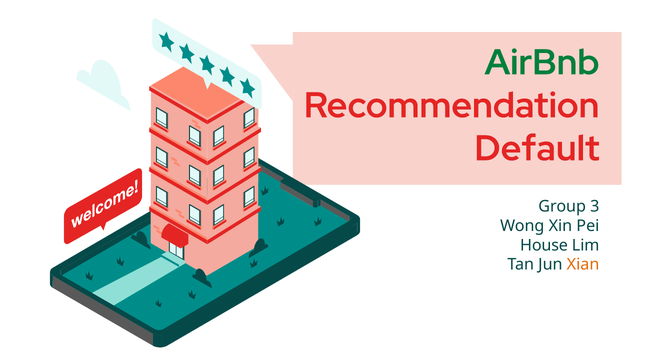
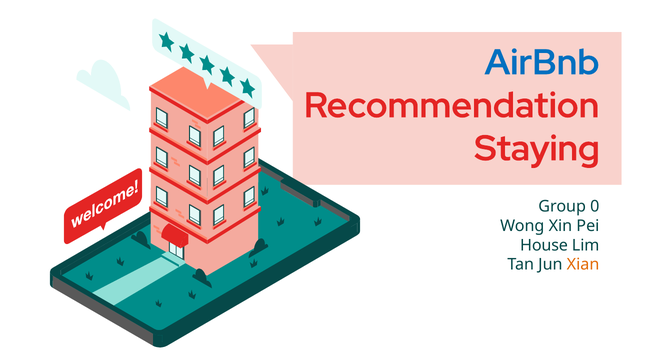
AirBnb colour: green -> blue (542, 62)
Default: Default -> Staying (537, 148)
3: 3 -> 0 (595, 206)
